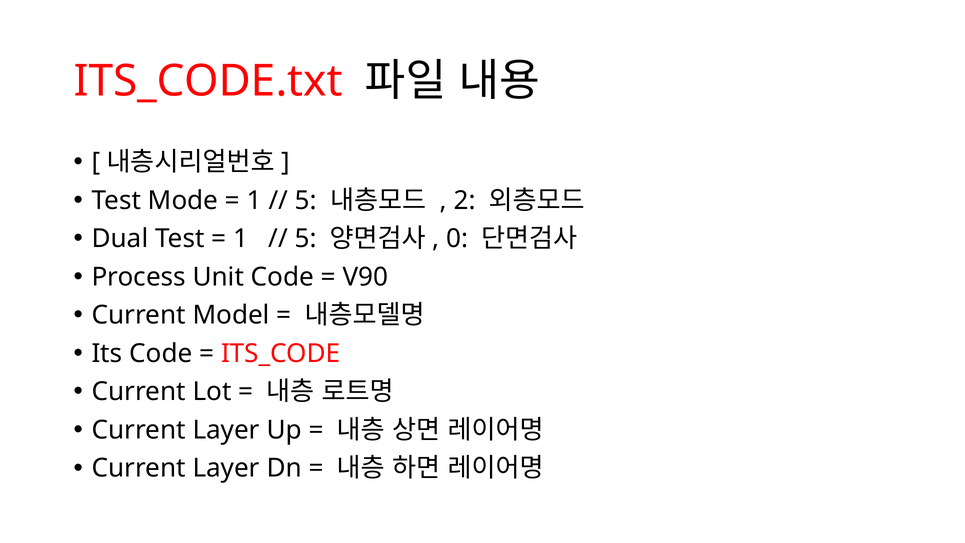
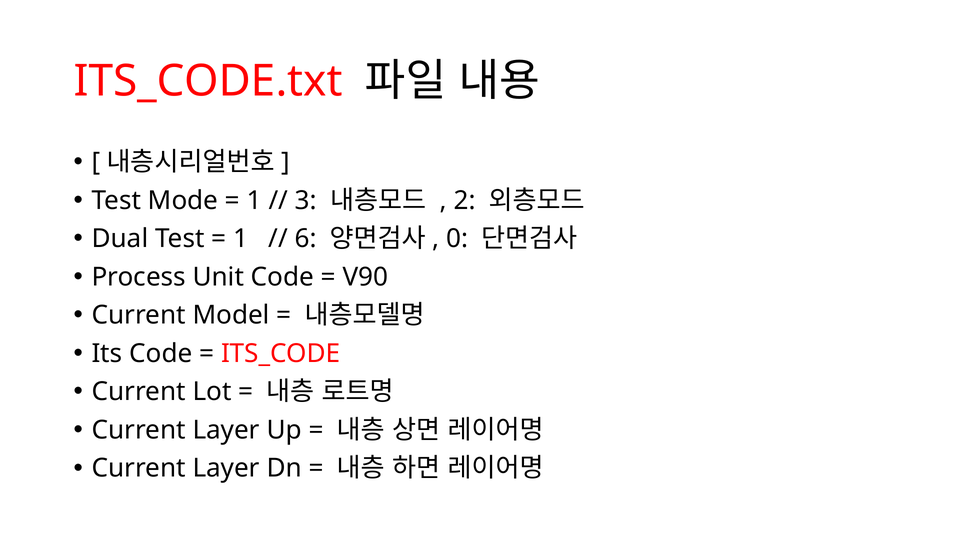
5: 5 -> 3 (306, 200)
5: 5 -> 6 (306, 239)
